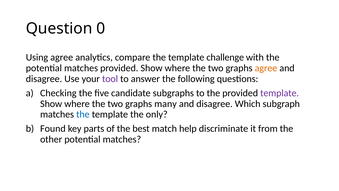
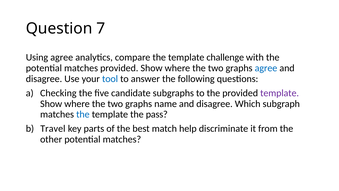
0: 0 -> 7 (101, 28)
agree colour: orange -> blue (266, 68)
tool colour: purple -> blue (110, 79)
many: many -> name (166, 104)
only: only -> pass (157, 114)
Found: Found -> Travel (53, 128)
